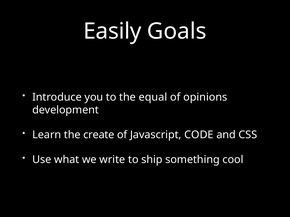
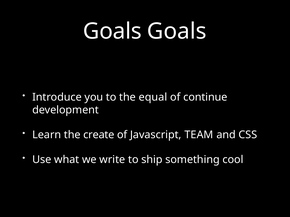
Easily: Easily -> Goals (112, 31)
opinions: opinions -> continue (205, 97)
CODE: CODE -> TEAM (199, 135)
